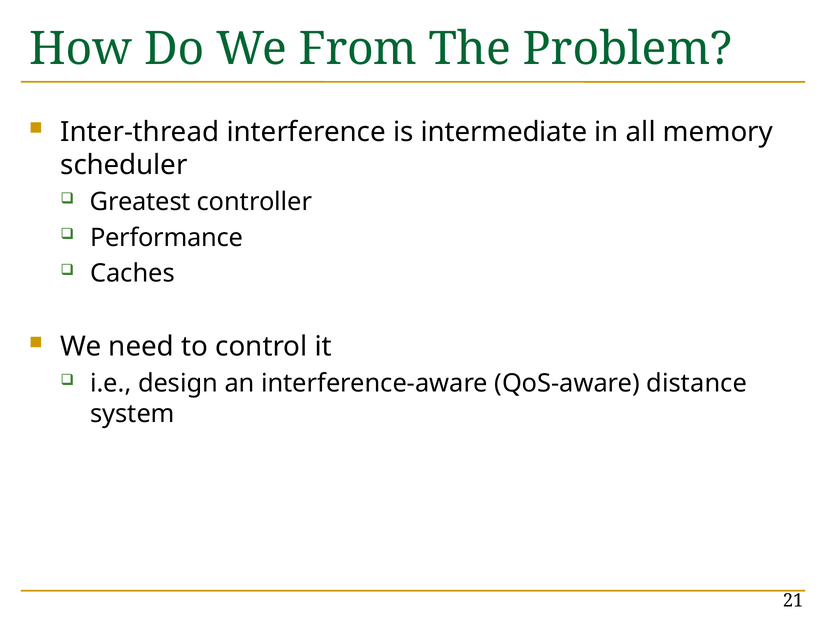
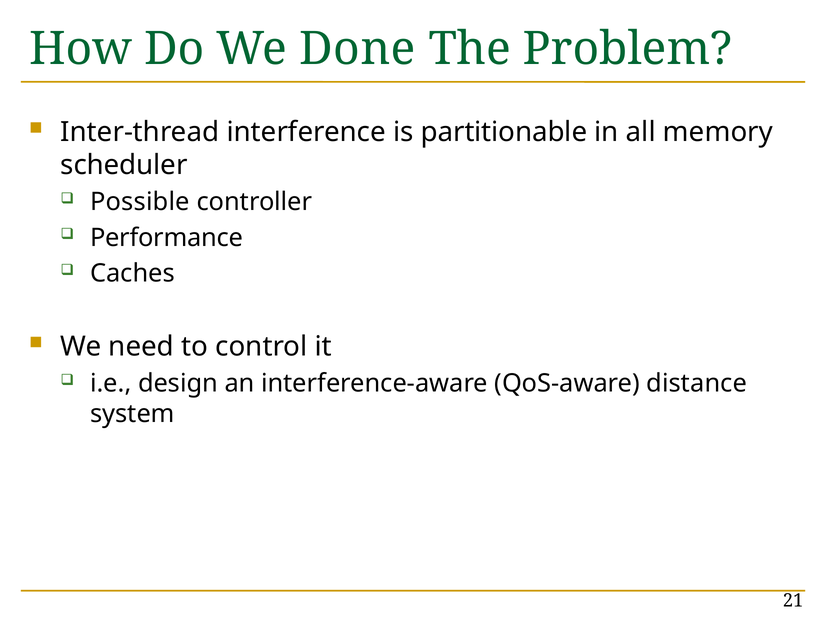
From: From -> Done (357, 49)
intermediate: intermediate -> partitionable (504, 132)
Greatest: Greatest -> Possible (140, 202)
